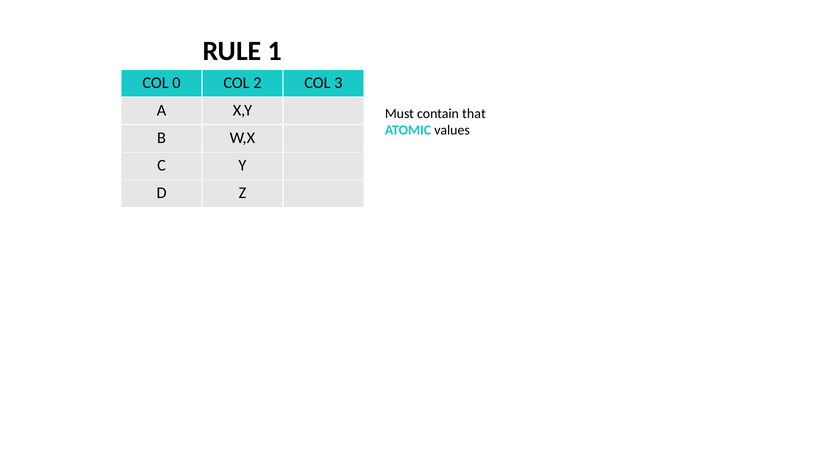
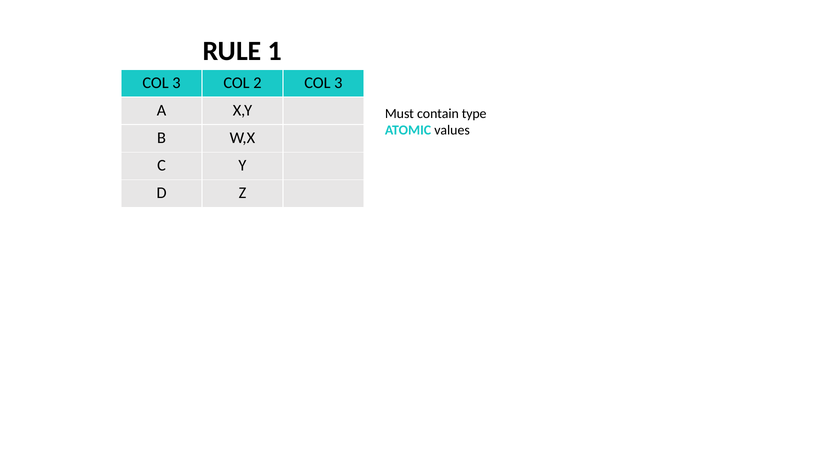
0: 0 -> 3 (176, 83)
that: that -> type (474, 114)
